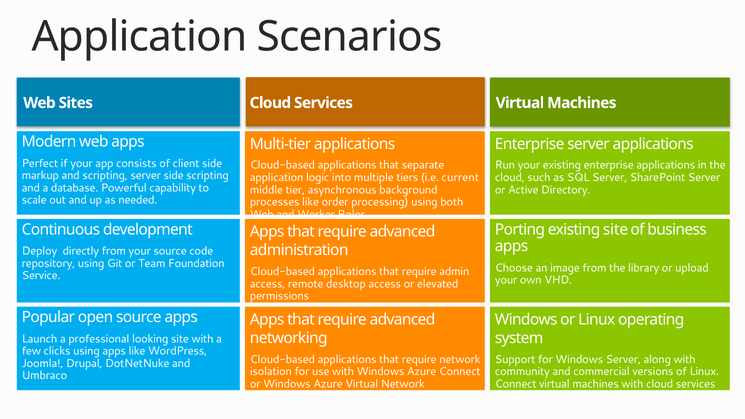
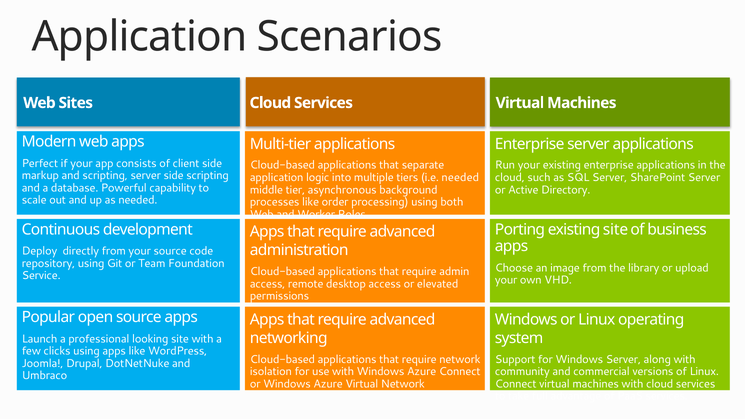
i.e current: current -> needed (460, 178)
